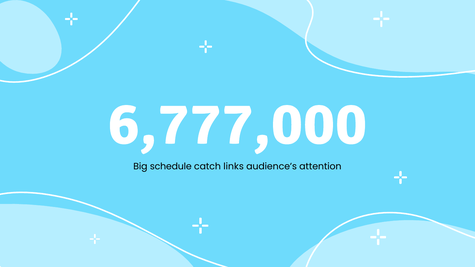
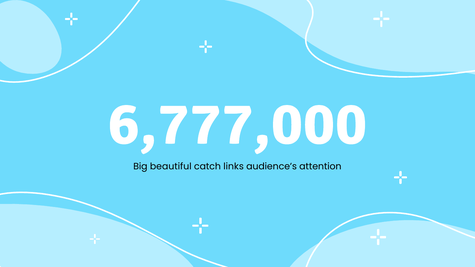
schedule: schedule -> beautiful (171, 167)
